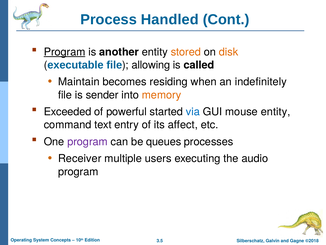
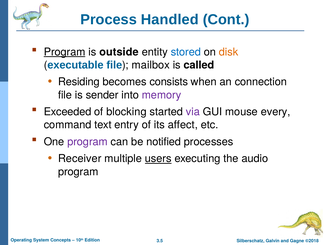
another: another -> outside (119, 52)
stored colour: orange -> blue (186, 52)
allowing: allowing -> mailbox (151, 65)
Maintain: Maintain -> Residing (79, 82)
residing: residing -> consists (169, 82)
indefinitely: indefinitely -> connection (261, 82)
memory colour: orange -> purple (162, 95)
powerful: powerful -> blocking (126, 112)
via colour: blue -> purple (193, 112)
mouse entity: entity -> every (276, 112)
queues: queues -> notified (164, 141)
users underline: none -> present (158, 158)
